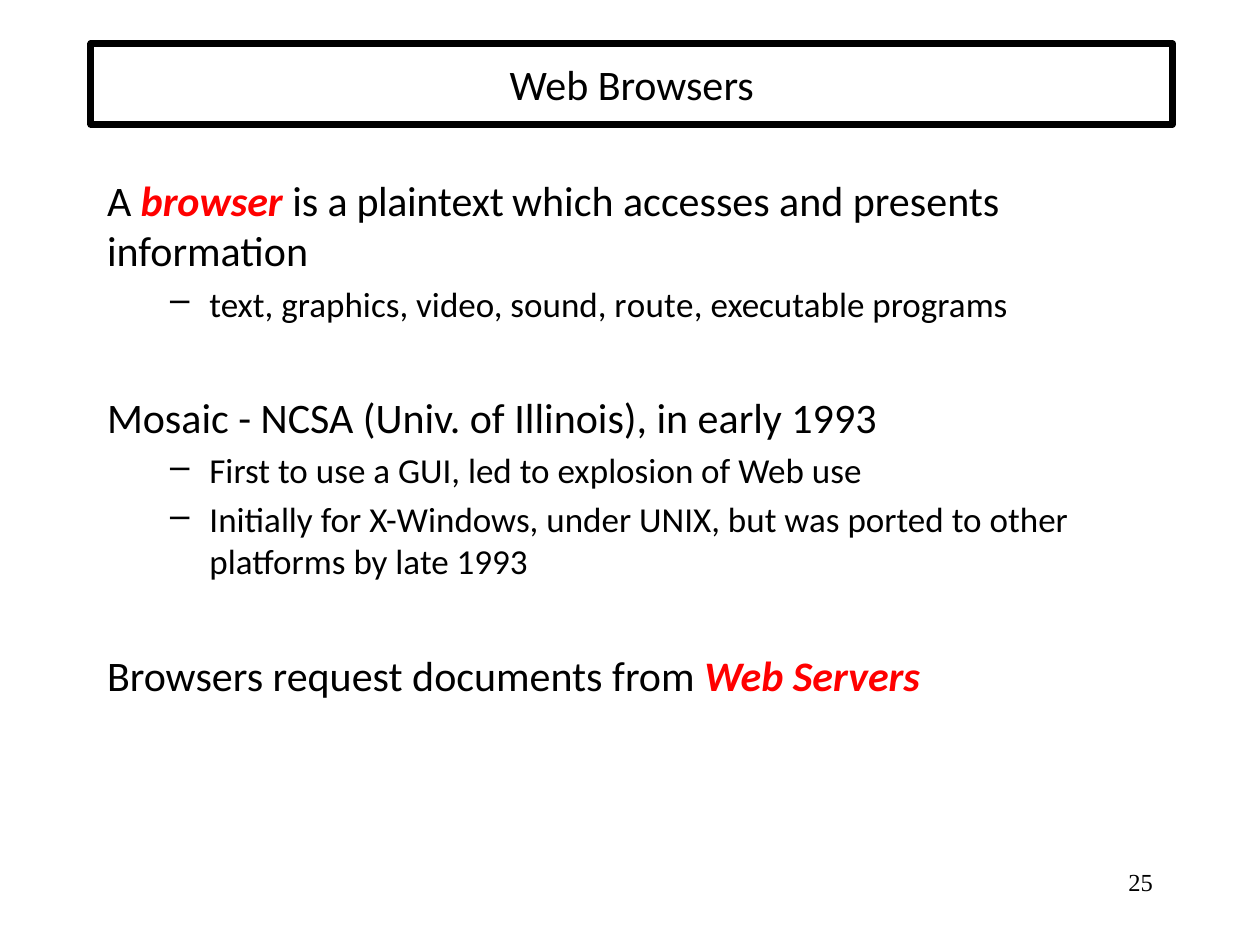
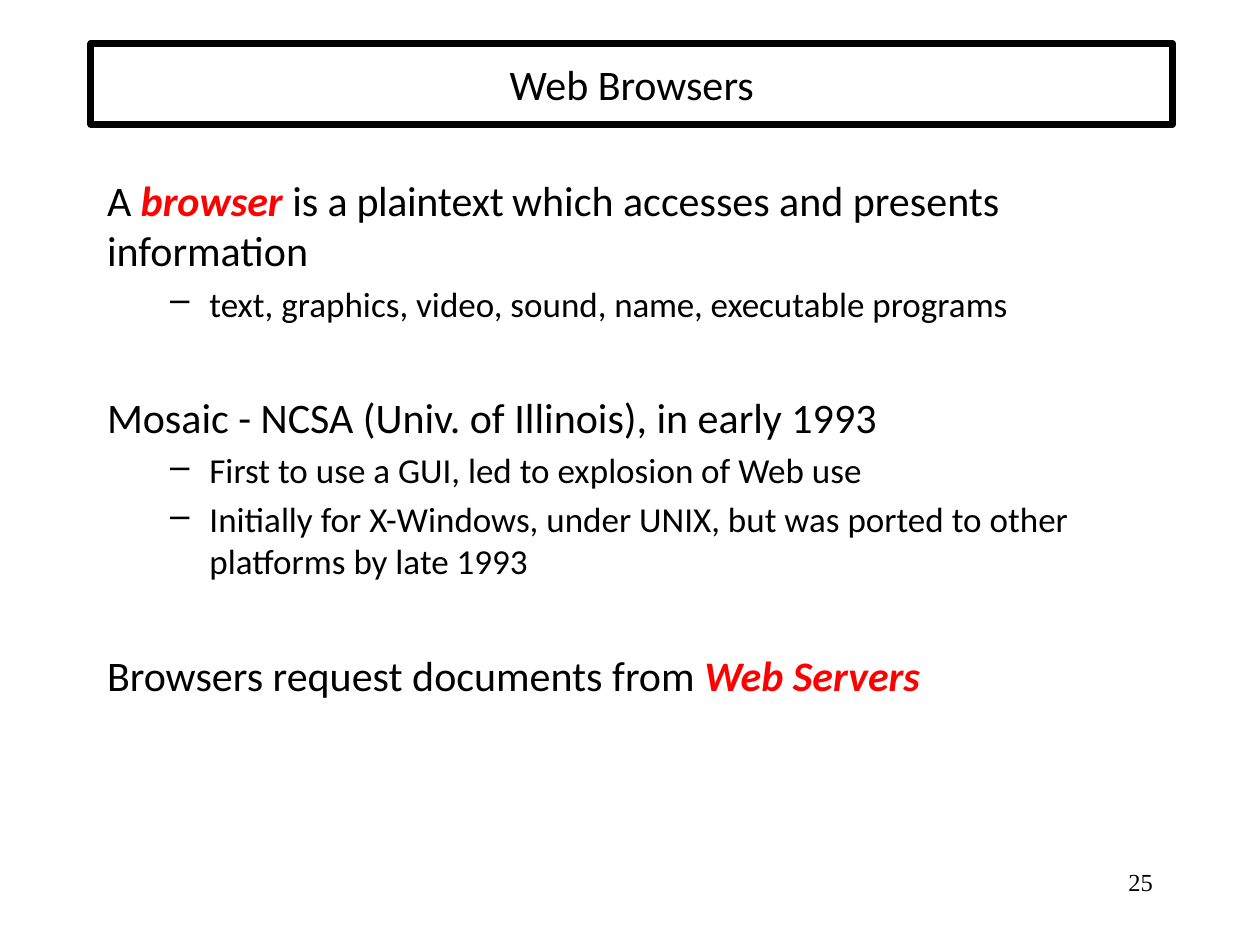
route: route -> name (659, 306)
